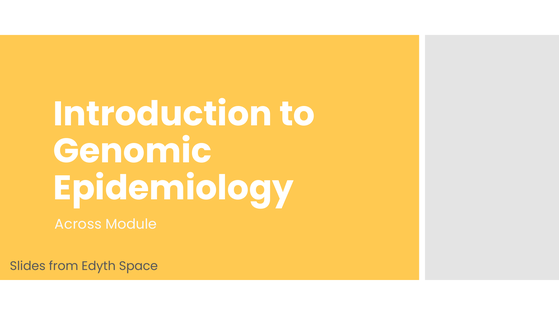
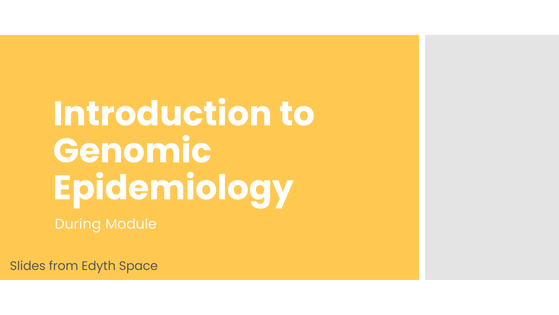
Across: Across -> During (78, 224)
